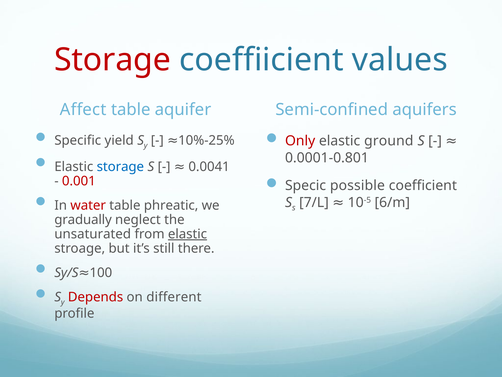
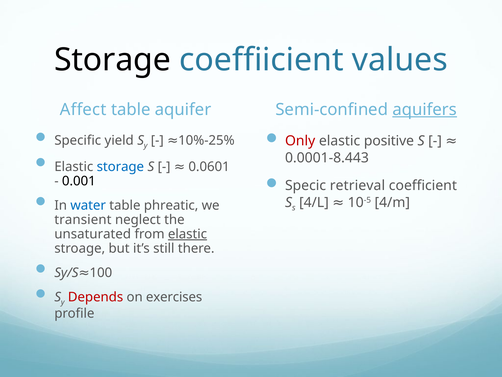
Storage colour: red -> black (113, 60)
aquifers underline: none -> present (425, 110)
ground: ground -> positive (389, 141)
0.0001-0.801: 0.0001-0.801 -> 0.0001-8.443 (327, 158)
0.0041: 0.0041 -> 0.0601 (209, 167)
0.001 colour: red -> black (79, 181)
possible: possible -> retrieval (357, 185)
6/m: 6/m -> 4/m (392, 202)
water colour: red -> blue (88, 205)
7/L: 7/L -> 4/L (314, 202)
gradually: gradually -> transient (83, 219)
different: different -> exercises (174, 297)
